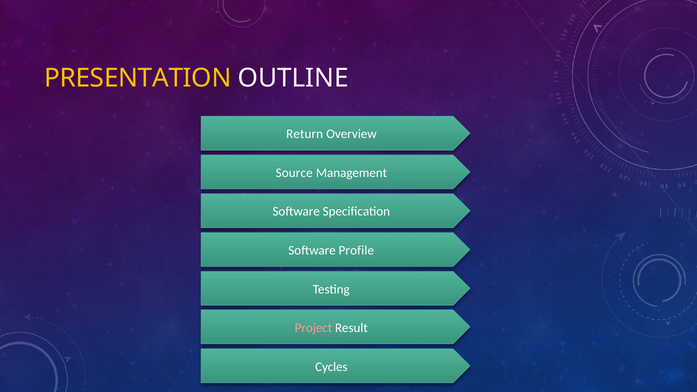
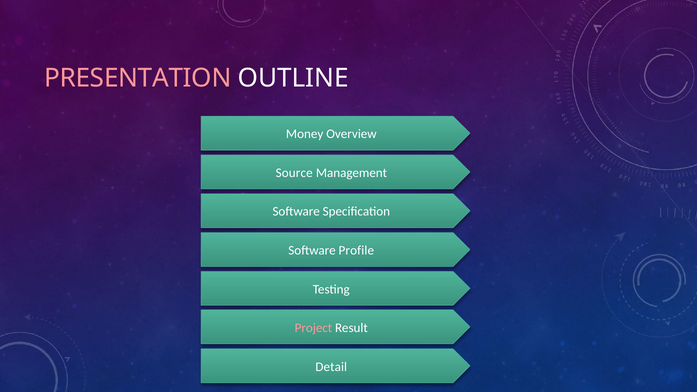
PRESENTATION colour: yellow -> pink (138, 78)
Return: Return -> Money (305, 134)
Cycles: Cycles -> Detail (331, 367)
